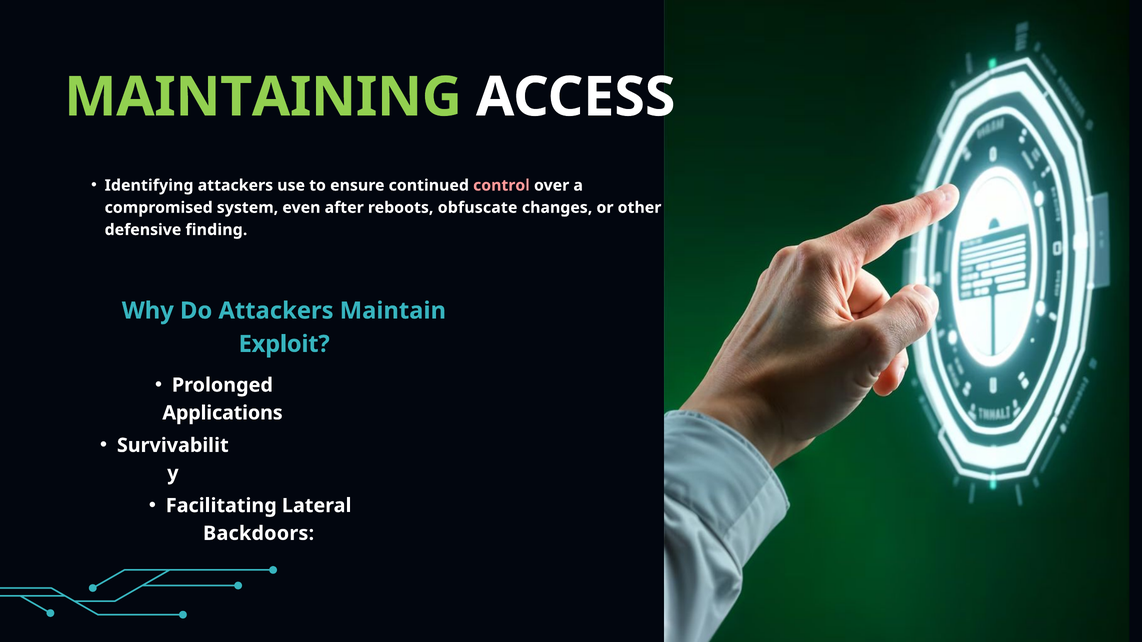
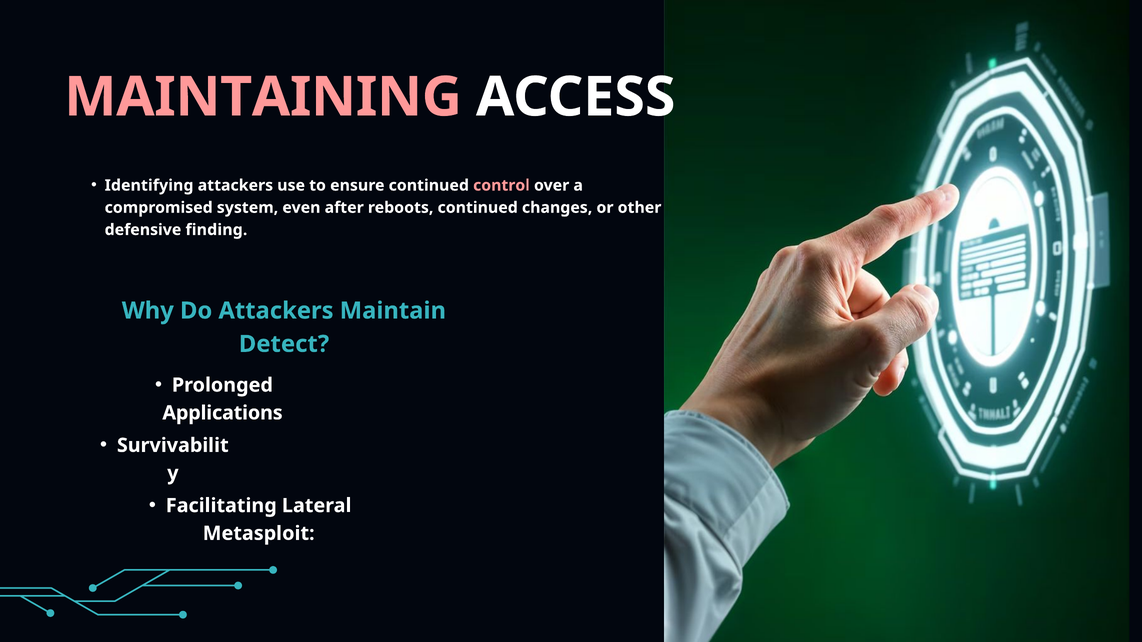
MAINTAINING colour: light green -> pink (263, 97)
reboots obfuscate: obfuscate -> continued (478, 208)
Exploit: Exploit -> Detect (284, 344)
Backdoors: Backdoors -> Metasploit (259, 534)
